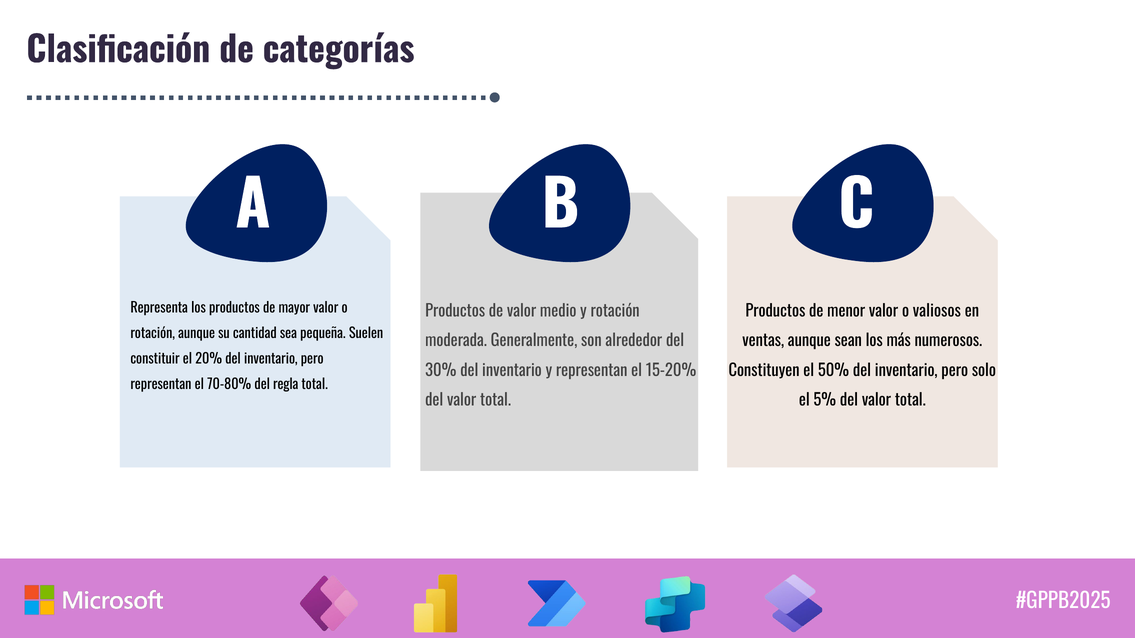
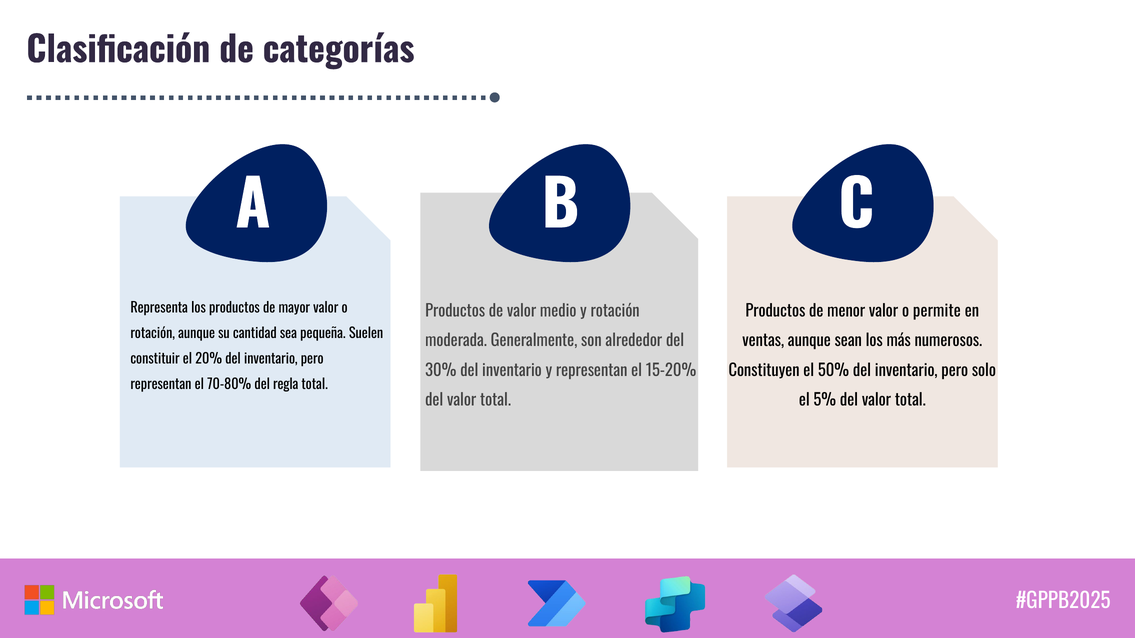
valiosos: valiosos -> permite (937, 311)
